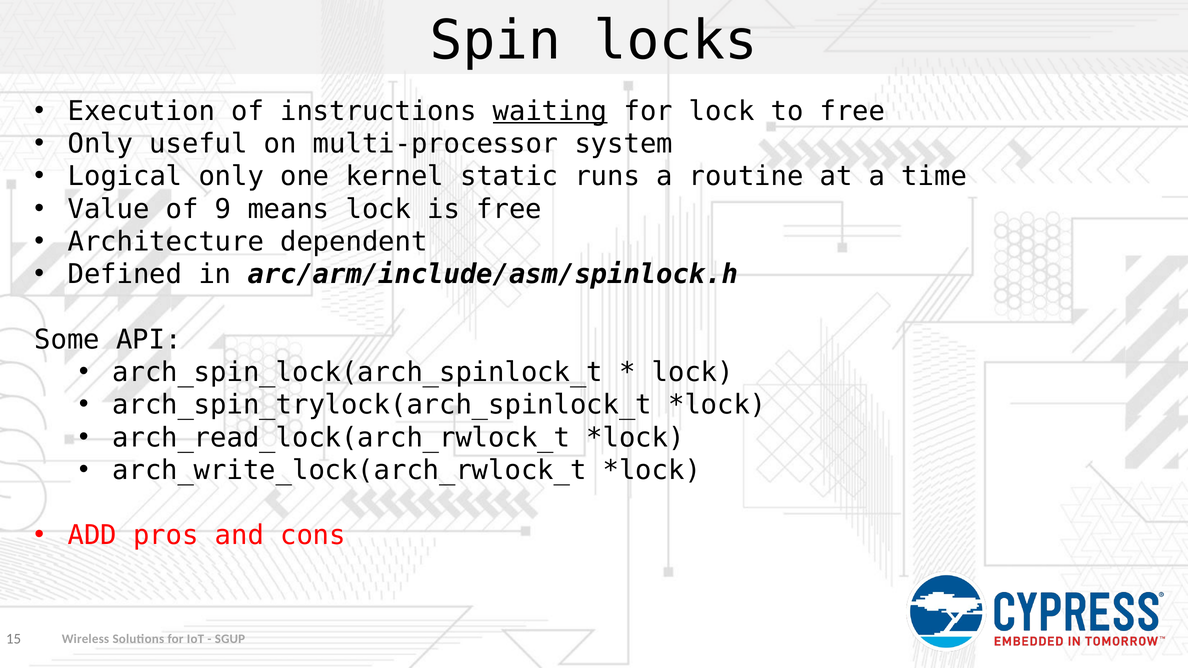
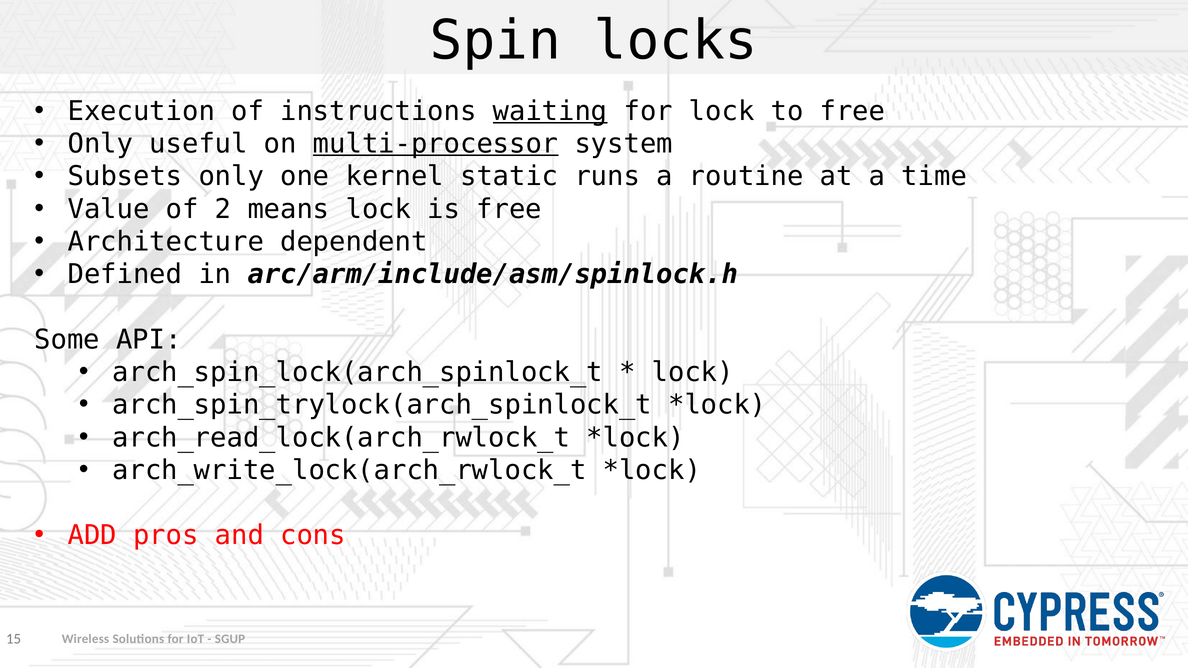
multi-processor underline: none -> present (436, 144)
Logical: Logical -> Subsets (125, 176)
9: 9 -> 2 (223, 209)
